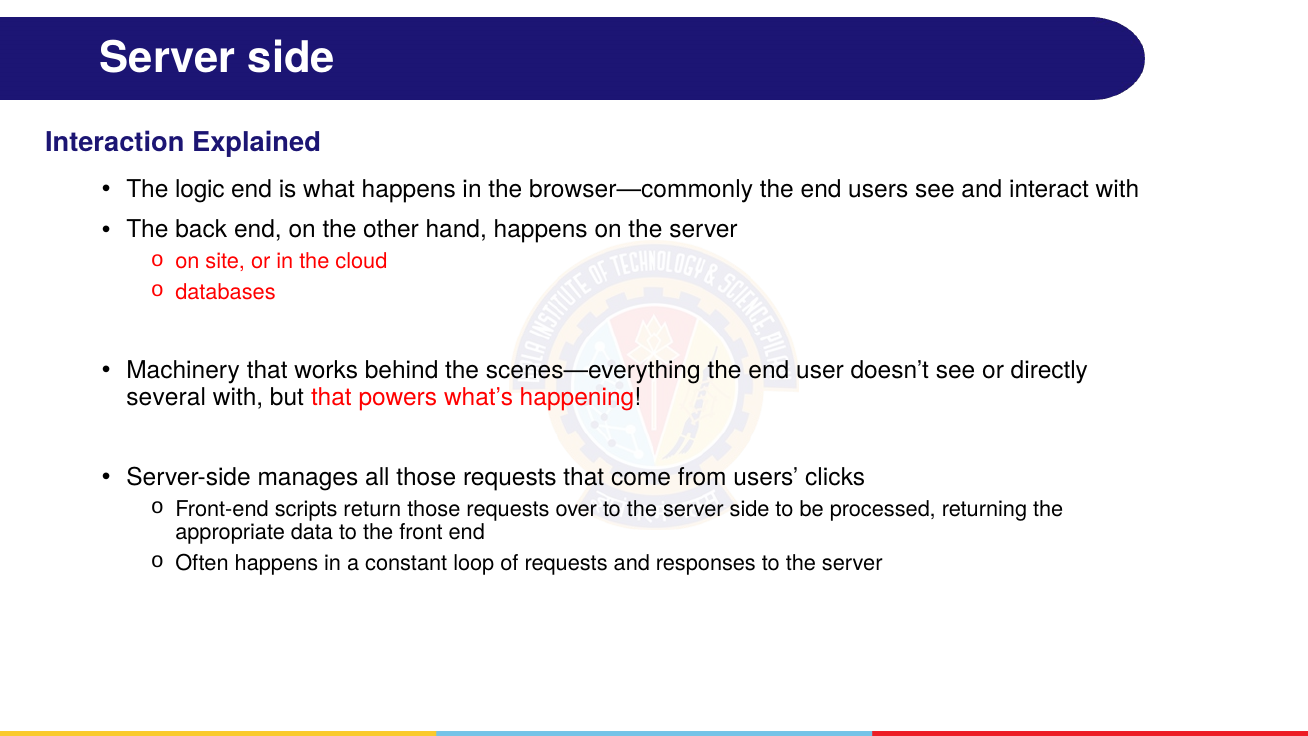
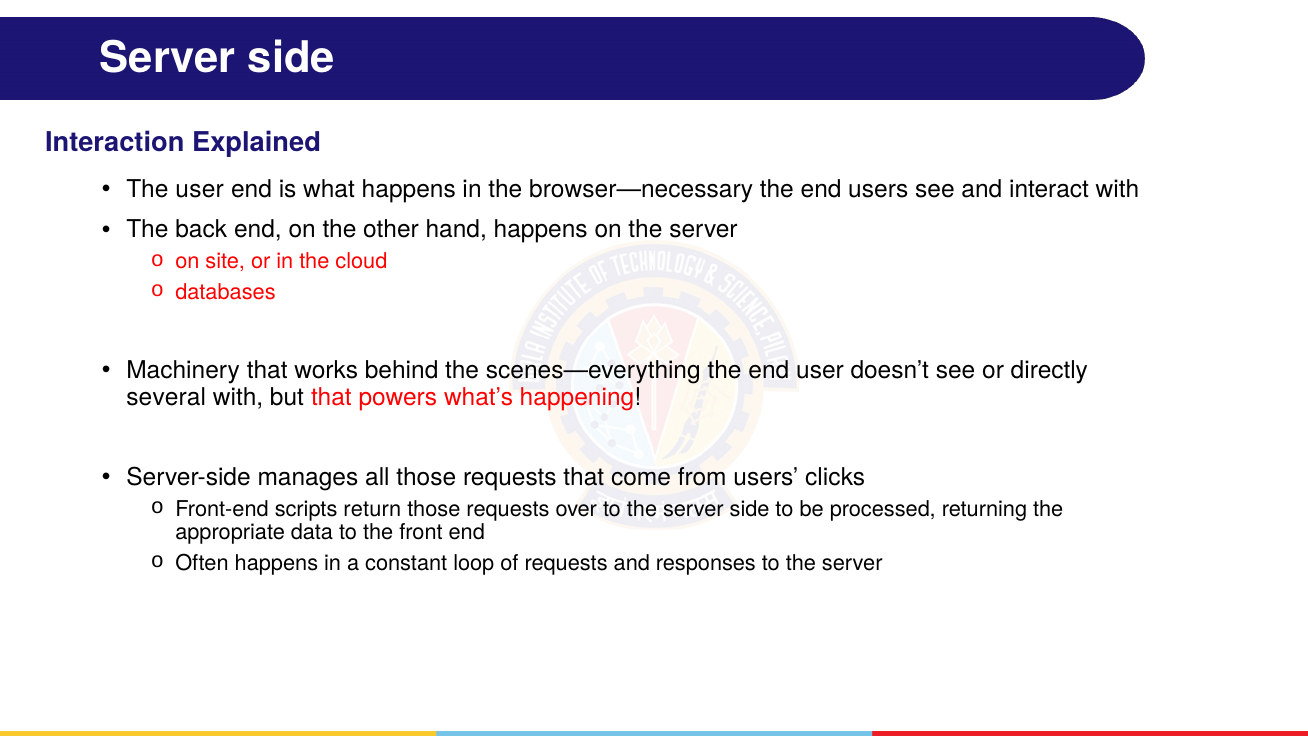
The logic: logic -> user (200, 190)
browser—commonly: browser—commonly -> browser—necessary (641, 190)
